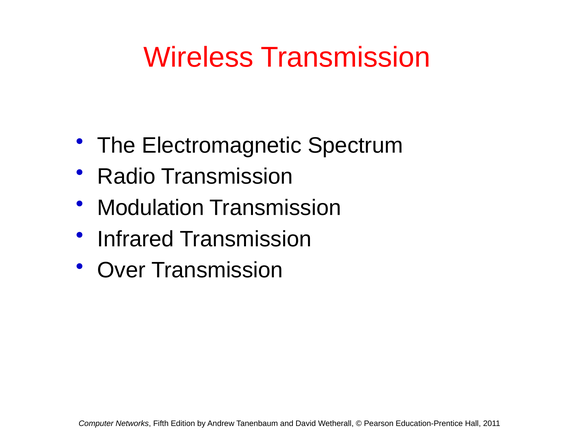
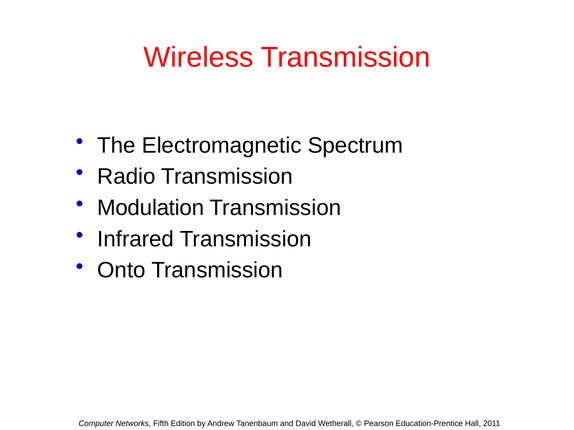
Over: Over -> Onto (121, 271)
